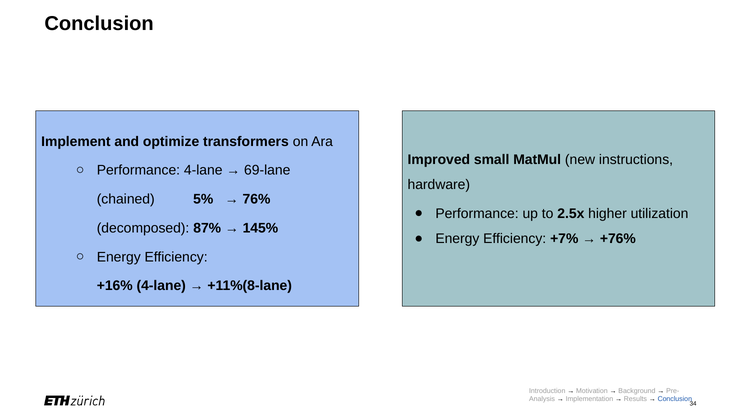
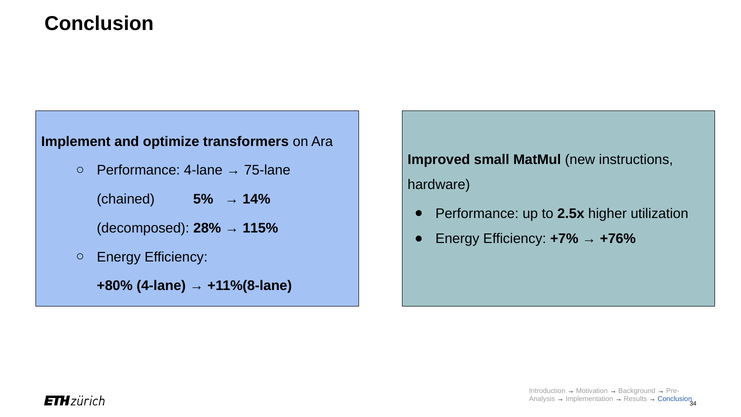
69-lane: 69-lane -> 75-lane (267, 170)
76%: 76% -> 14% (256, 199)
87%: 87% -> 28% (207, 228)
145%: 145% -> 115% (260, 228)
+16%: +16% -> +80% (115, 286)
